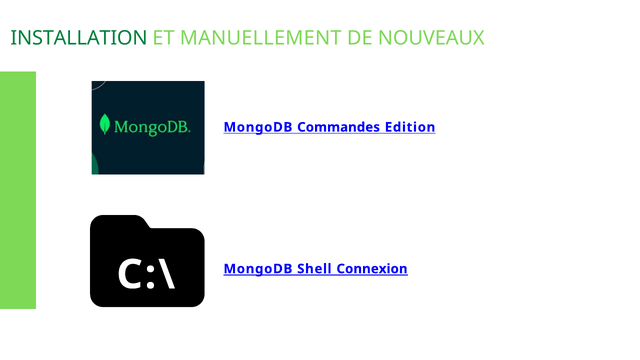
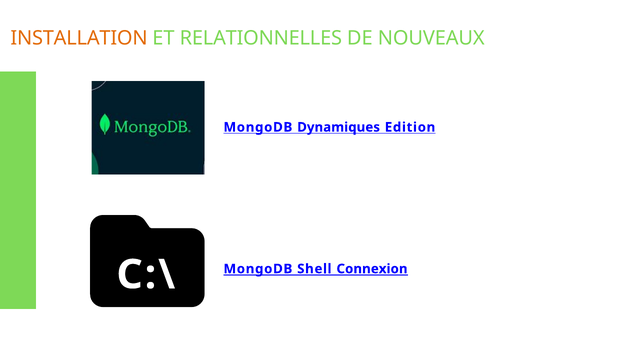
INSTALLATION colour: green -> orange (79, 38)
MANUELLEMENT: MANUELLEMENT -> RELATIONNELLES (261, 38)
Commandes: Commandes -> Dynamiques (339, 127)
